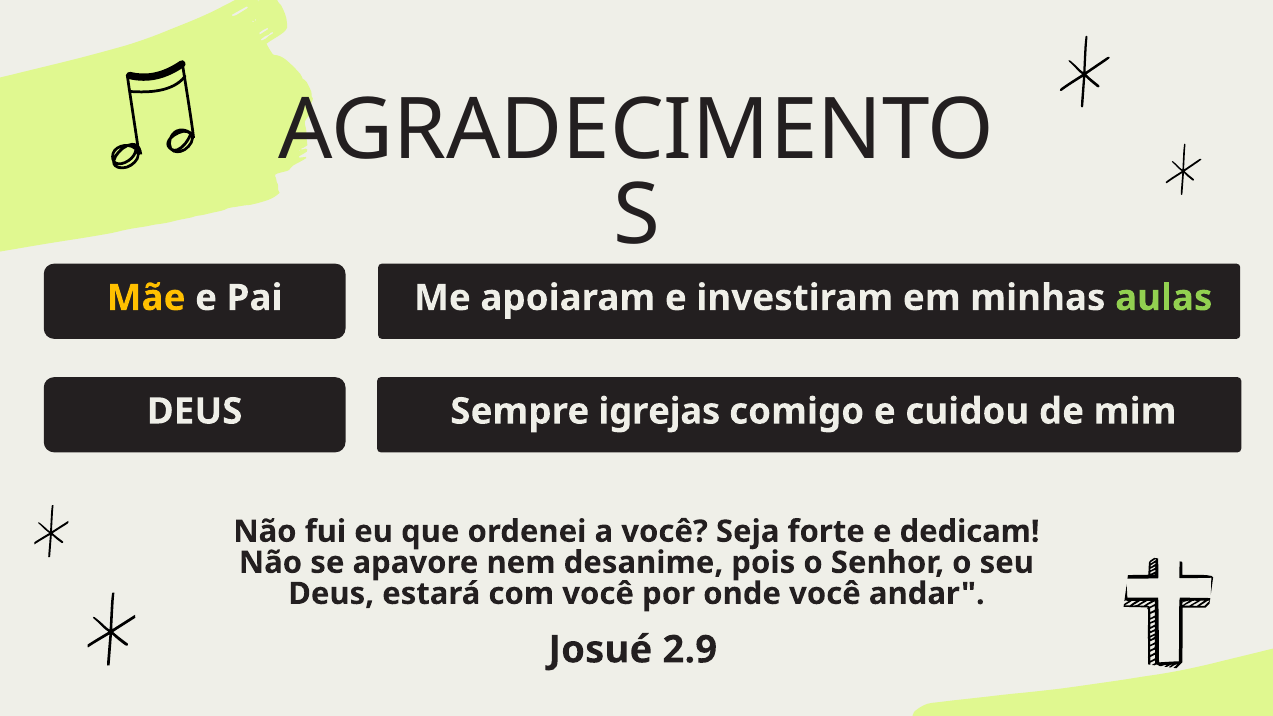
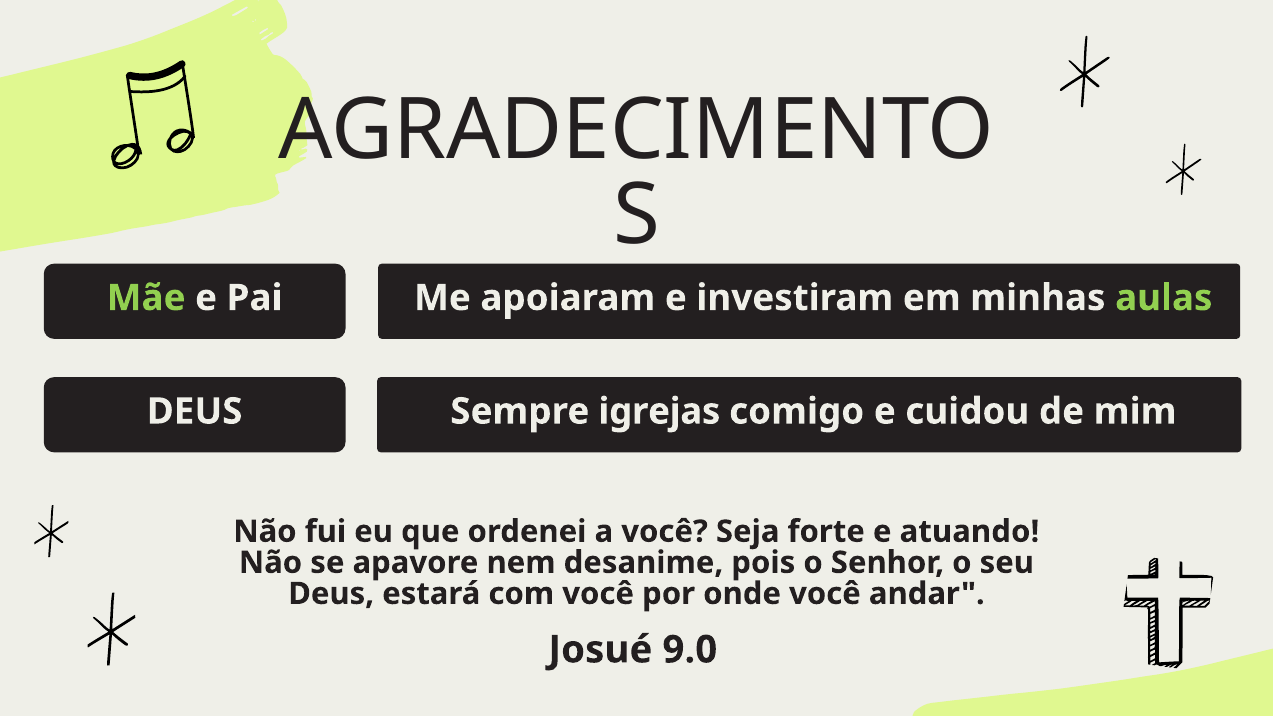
Mãe colour: yellow -> light green (146, 298)
dedicam: dedicam -> atuando (969, 532)
2.9: 2.9 -> 9.0 (690, 650)
